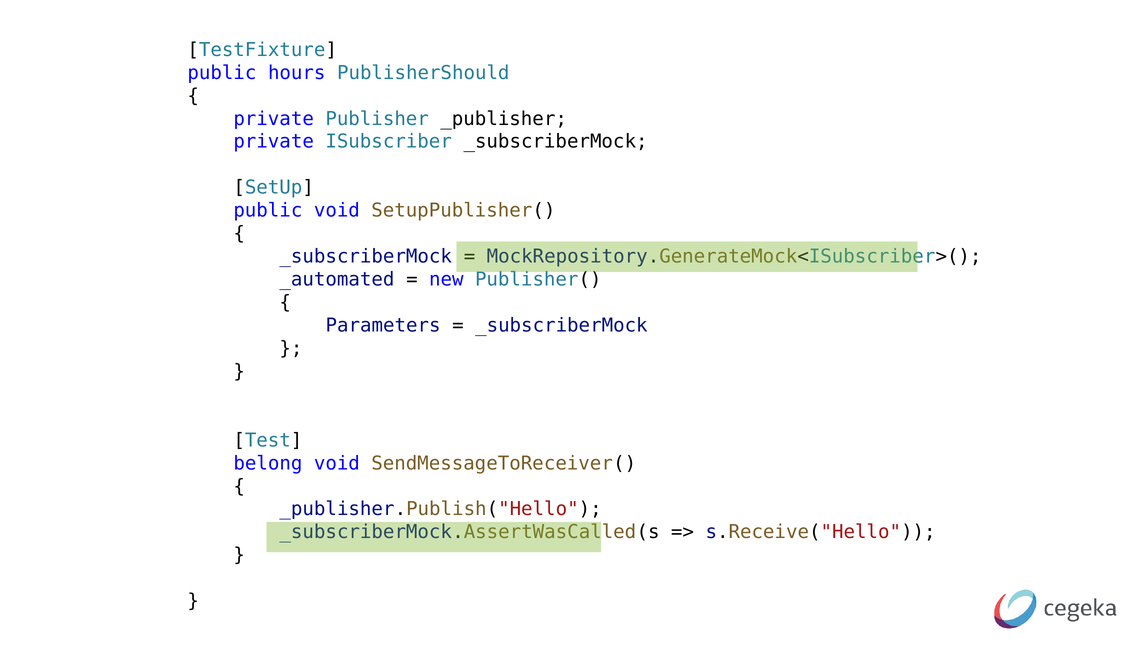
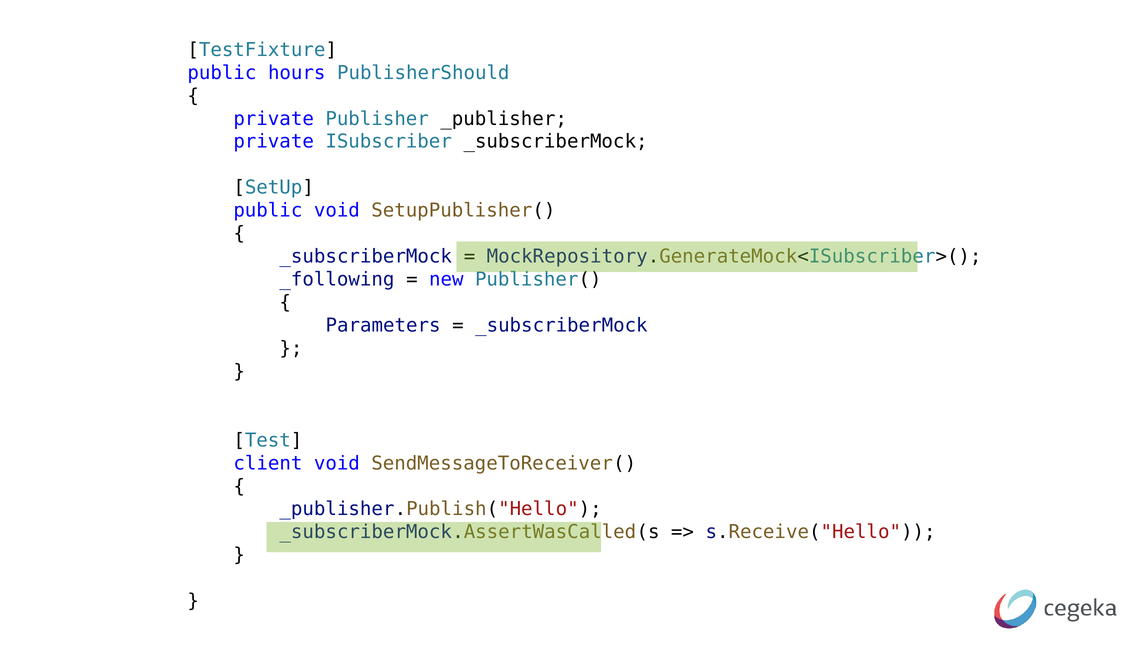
_automated: _automated -> _following (337, 279)
belong: belong -> client (268, 463)
